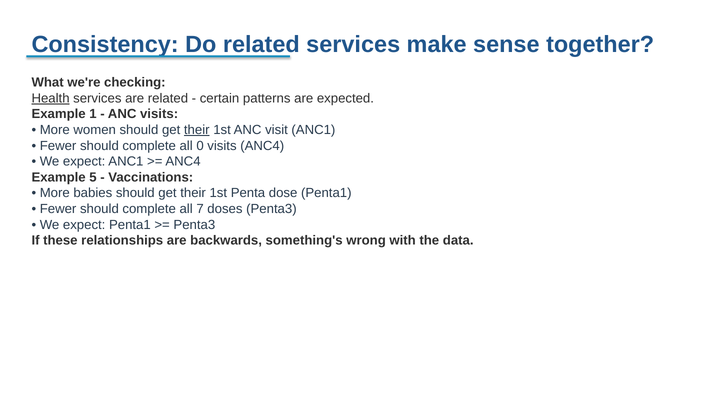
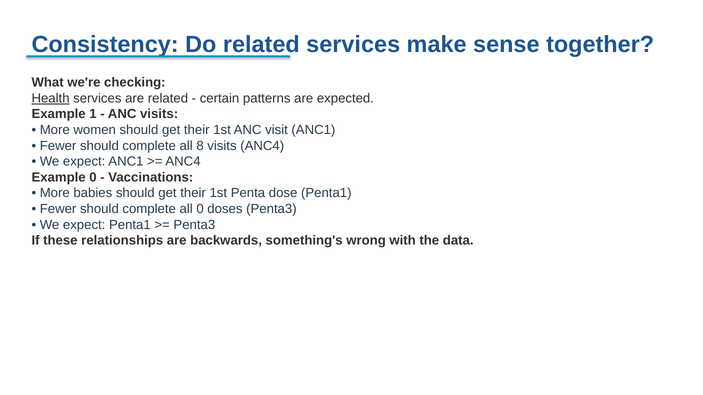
their underline: present -> none (197, 130)
0: 0 -> 8 (200, 146)
Example 5: 5 -> 0 (93, 177)
all 7: 7 -> 0 (200, 209)
